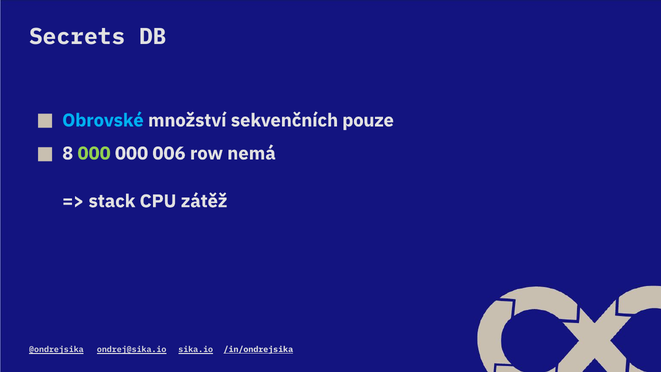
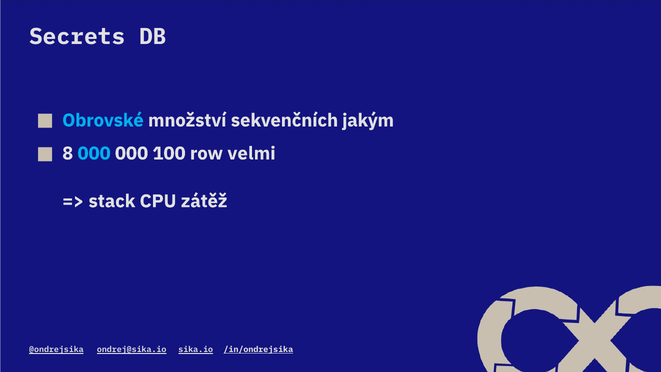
pouze: pouze -> jakým (368, 120)
000 colour: light green -> light blue (94, 153)
006: 006 -> 100 (169, 153)
nemá: nemá -> velmi (252, 153)
